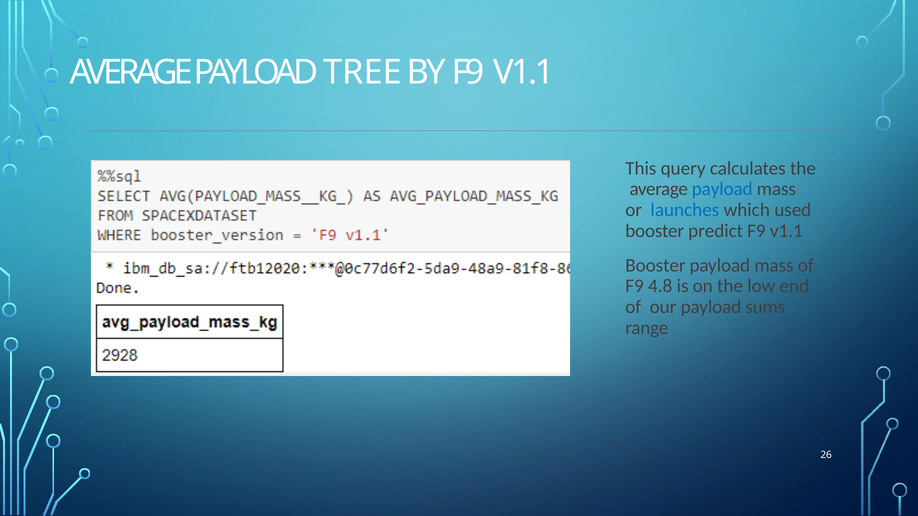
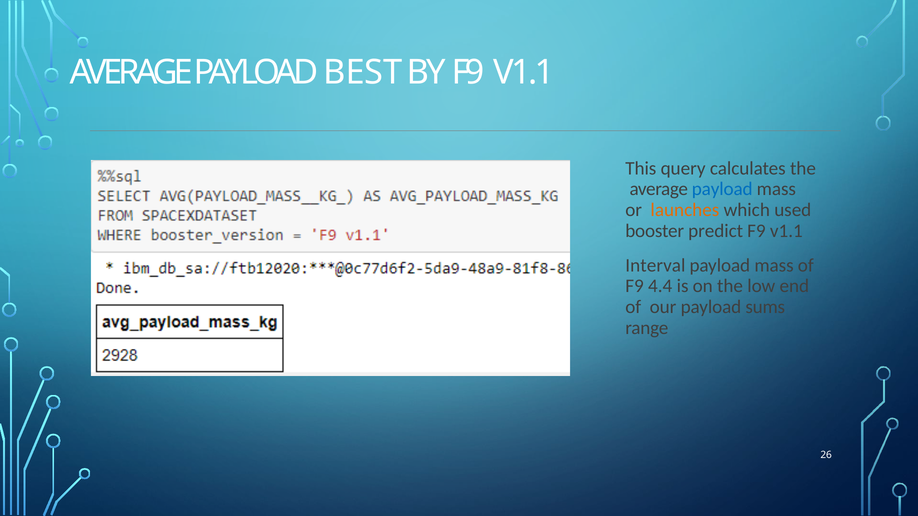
TREE: TREE -> BEST (363, 72)
launches colour: blue -> orange (685, 210)
Booster: Booster -> Interval (655, 265)
4.8: 4.8 -> 4.4 (660, 286)
